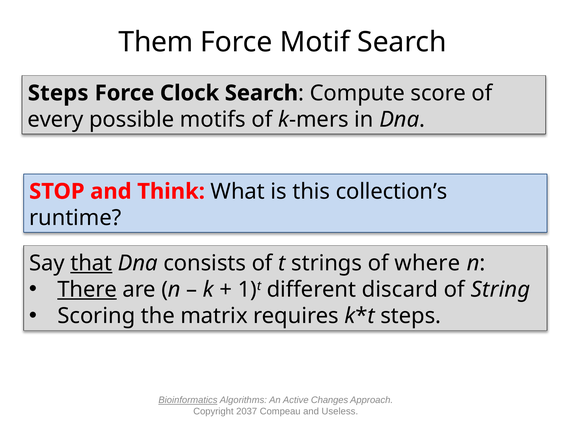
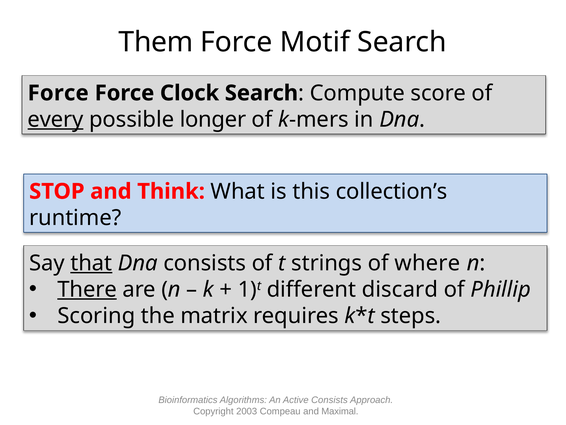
Steps: Steps -> Force (58, 93)
every underline: none -> present (56, 119)
motifs: motifs -> longer (213, 119)
String: String -> Phillip (501, 289)
Bioinformatics underline: present -> none (188, 400)
Active Changes: Changes -> Consists (329, 400)
2037: 2037 -> 2003 (247, 411)
Useless: Useless -> Maximal (340, 411)
